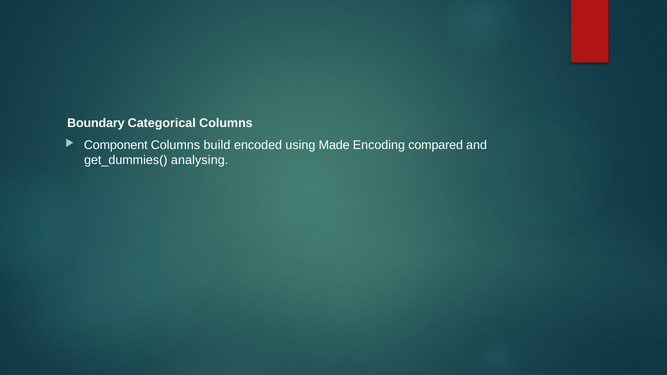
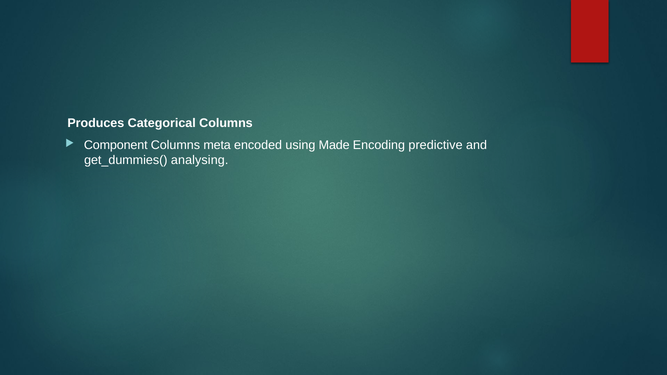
Boundary: Boundary -> Produces (96, 123)
build: build -> meta (217, 145)
compared: compared -> predictive (436, 145)
